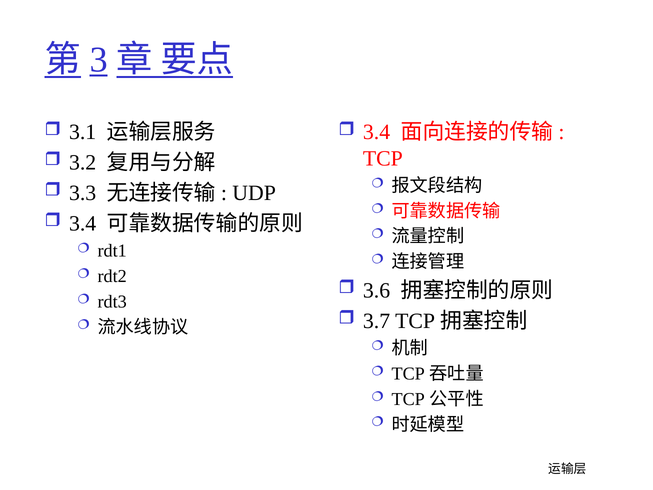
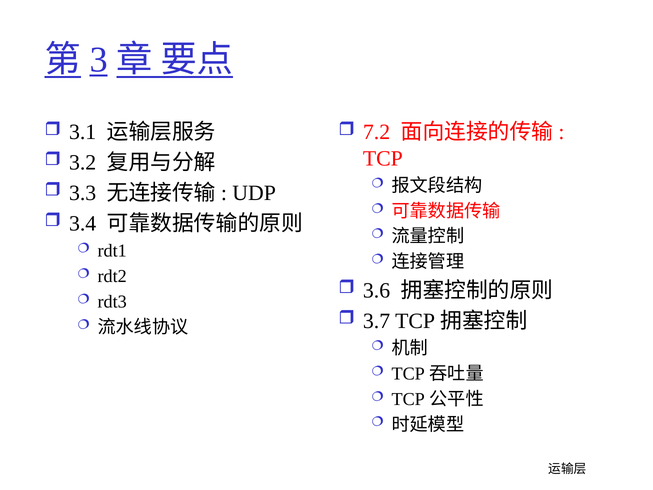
3.4: 3.4 -> 7.2 (377, 132)
